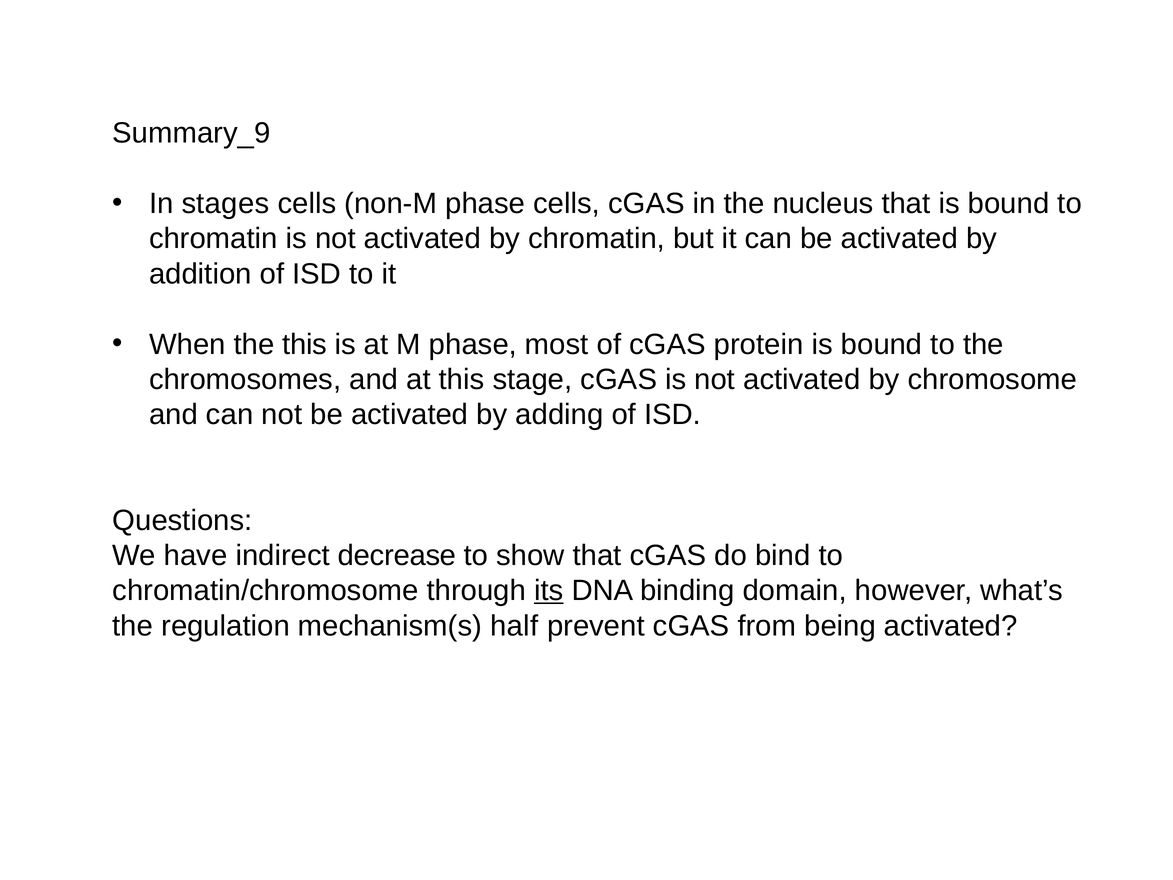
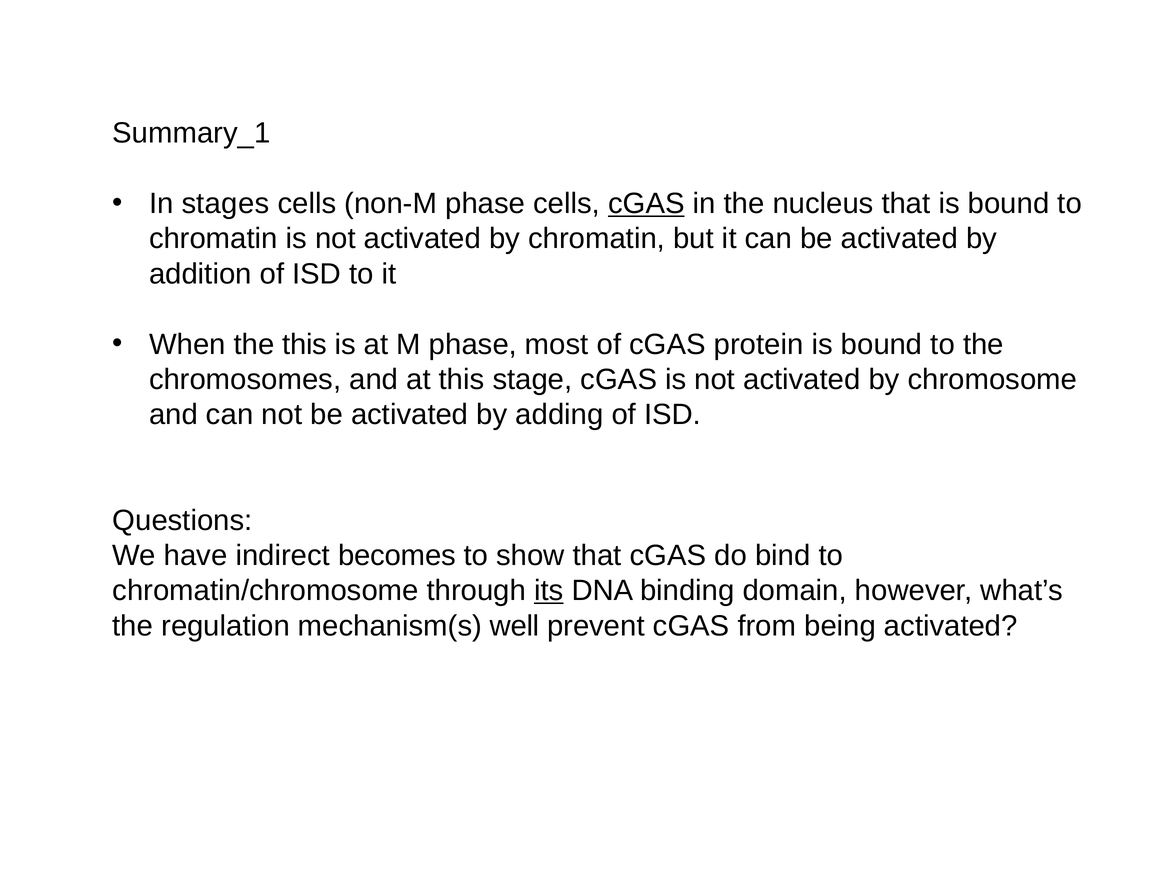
Summary_9: Summary_9 -> Summary_1 (191, 133)
cGAS underline: none -> present (646, 203)
decrease: decrease -> becomes (397, 555)
half: half -> well (515, 626)
